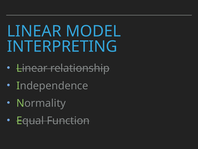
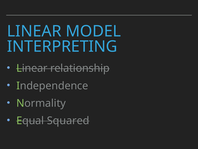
Function: Function -> Squared (68, 120)
